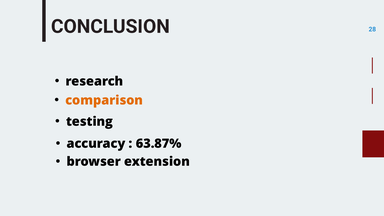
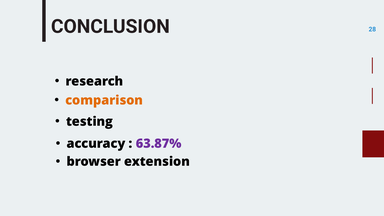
63.87% colour: black -> purple (159, 144)
